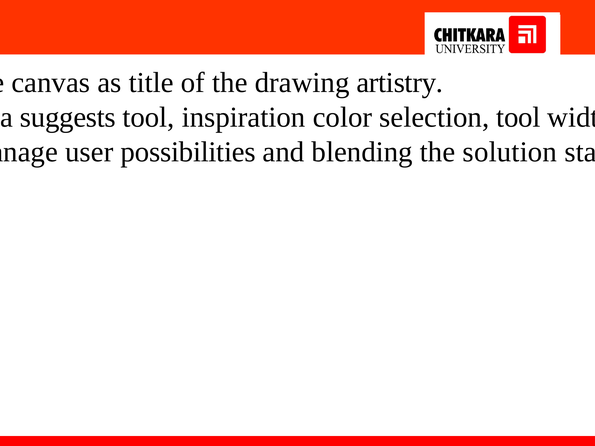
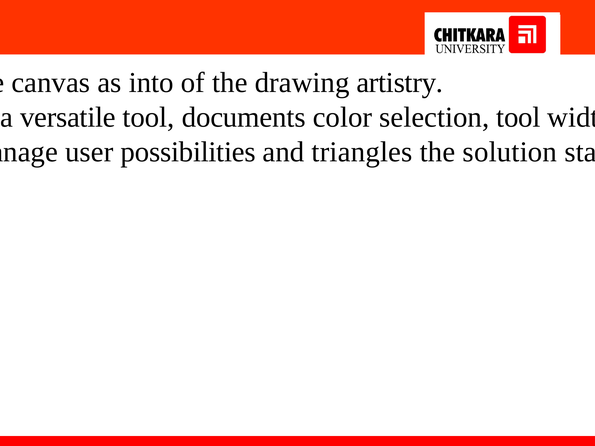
title: title -> into (151, 83)
a suggests: suggests -> versatile (68, 117)
inspiration: inspiration -> documents (244, 117)
blending: blending -> triangles (362, 152)
